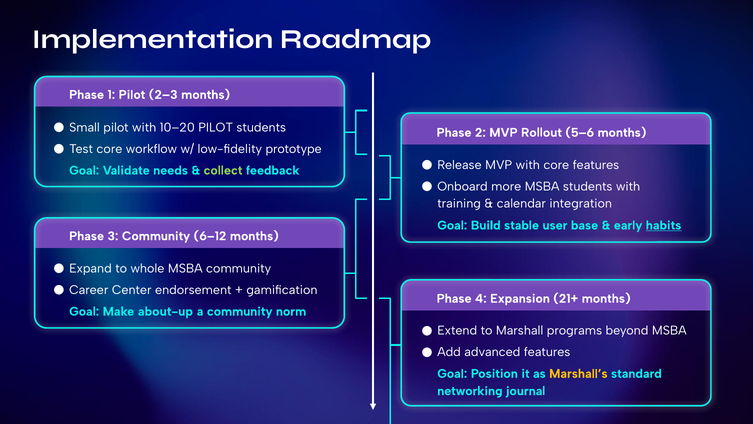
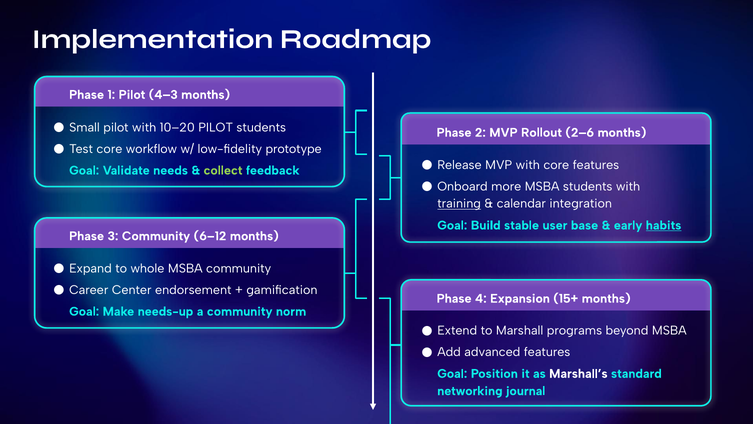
2–3: 2–3 -> 4–3 (163, 95)
5–6: 5–6 -> 2–6 (580, 132)
training underline: none -> present (459, 204)
21+: 21+ -> 15+ (566, 298)
about-up: about-up -> needs-up (165, 311)
Marshall’s colour: yellow -> white (578, 373)
